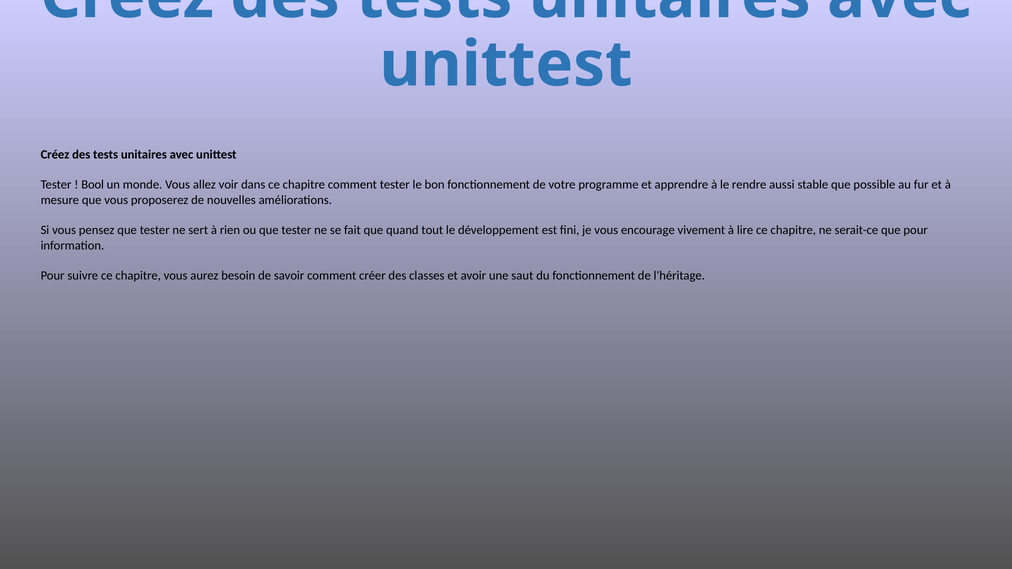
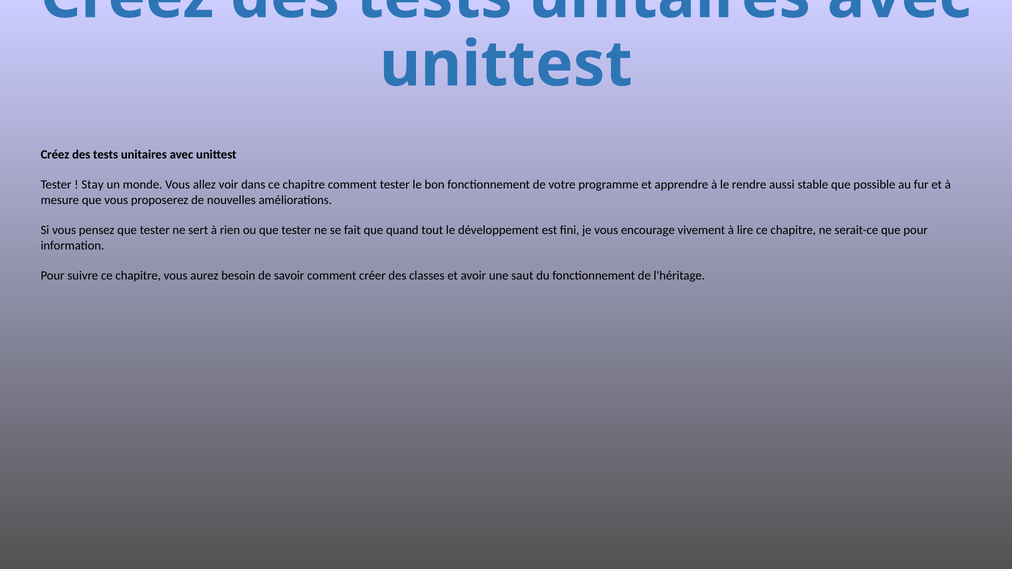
Bool: Bool -> Stay (93, 185)
